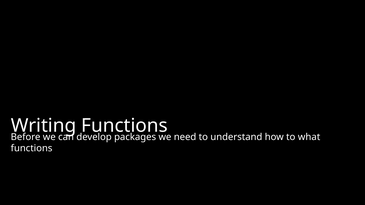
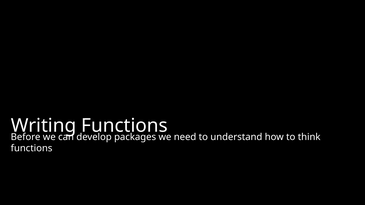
what: what -> think (309, 137)
